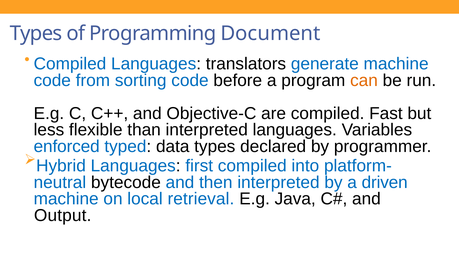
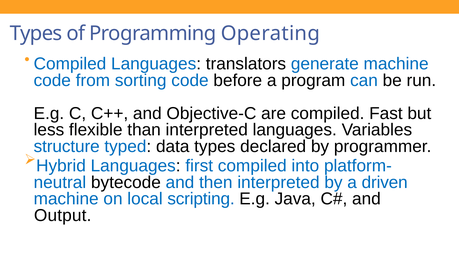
Document: Document -> Operating (270, 33)
can colour: orange -> blue (364, 80)
enforced: enforced -> structure (67, 147)
retrieval: retrieval -> scripting (201, 199)
